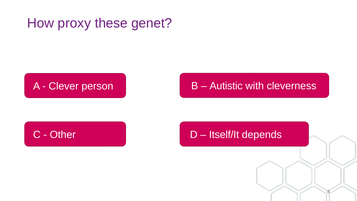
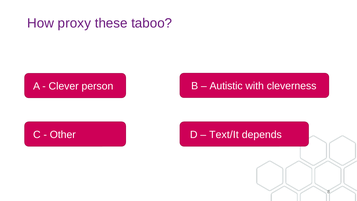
genet: genet -> taboo (152, 23)
Itself/It: Itself/It -> Text/It (224, 135)
